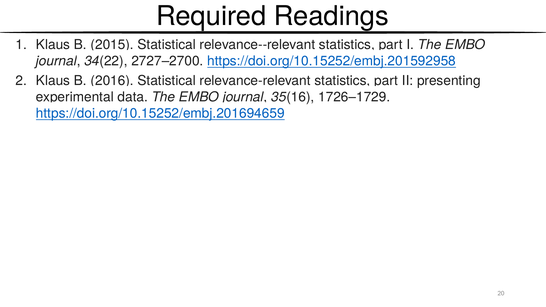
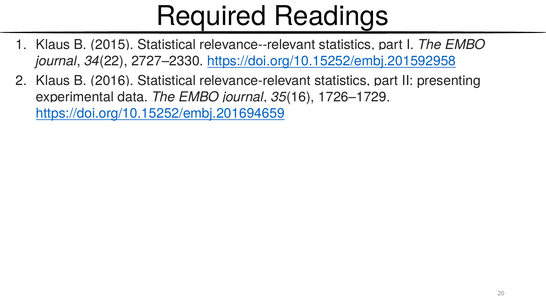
2727–2700: 2727–2700 -> 2727–2330 (167, 61)
